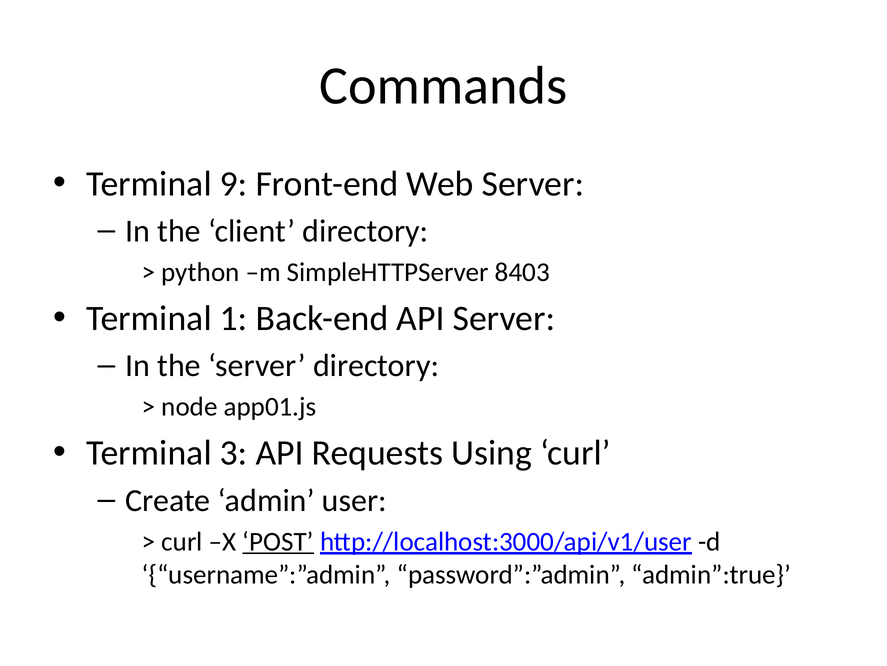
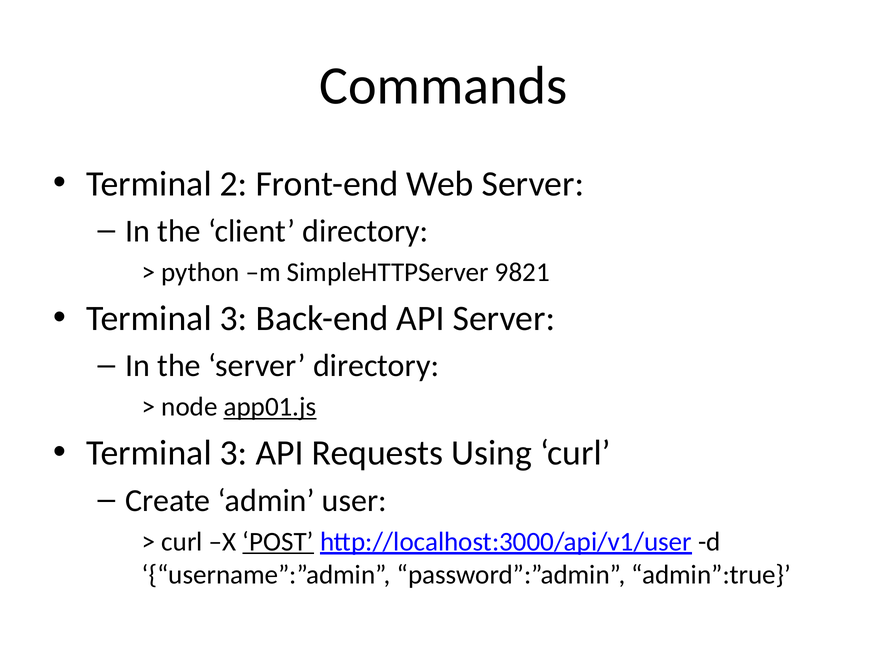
9: 9 -> 2 (234, 184)
8403: 8403 -> 9821 (522, 272)
1: 1 -> 3 (234, 318)
app01.js underline: none -> present (270, 406)
